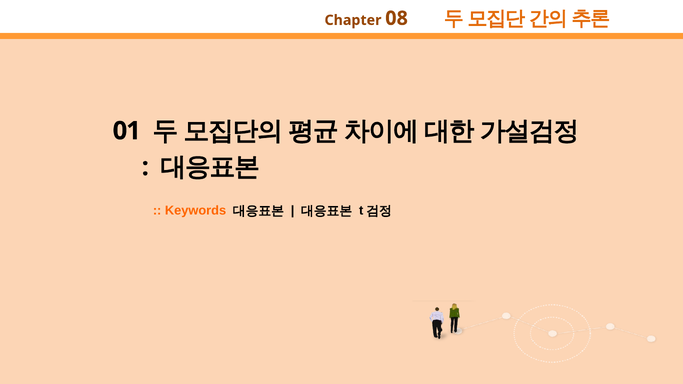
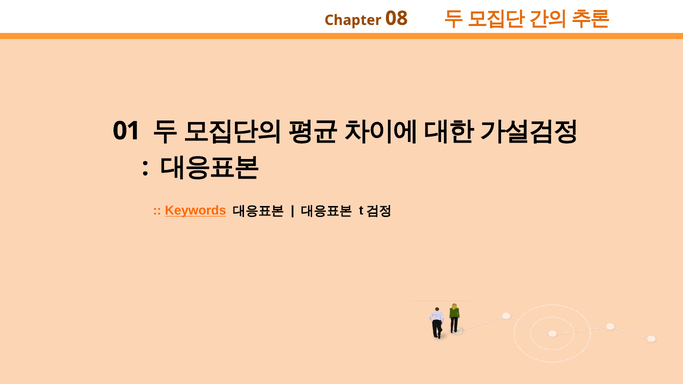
Keywords underline: none -> present (196, 211)
